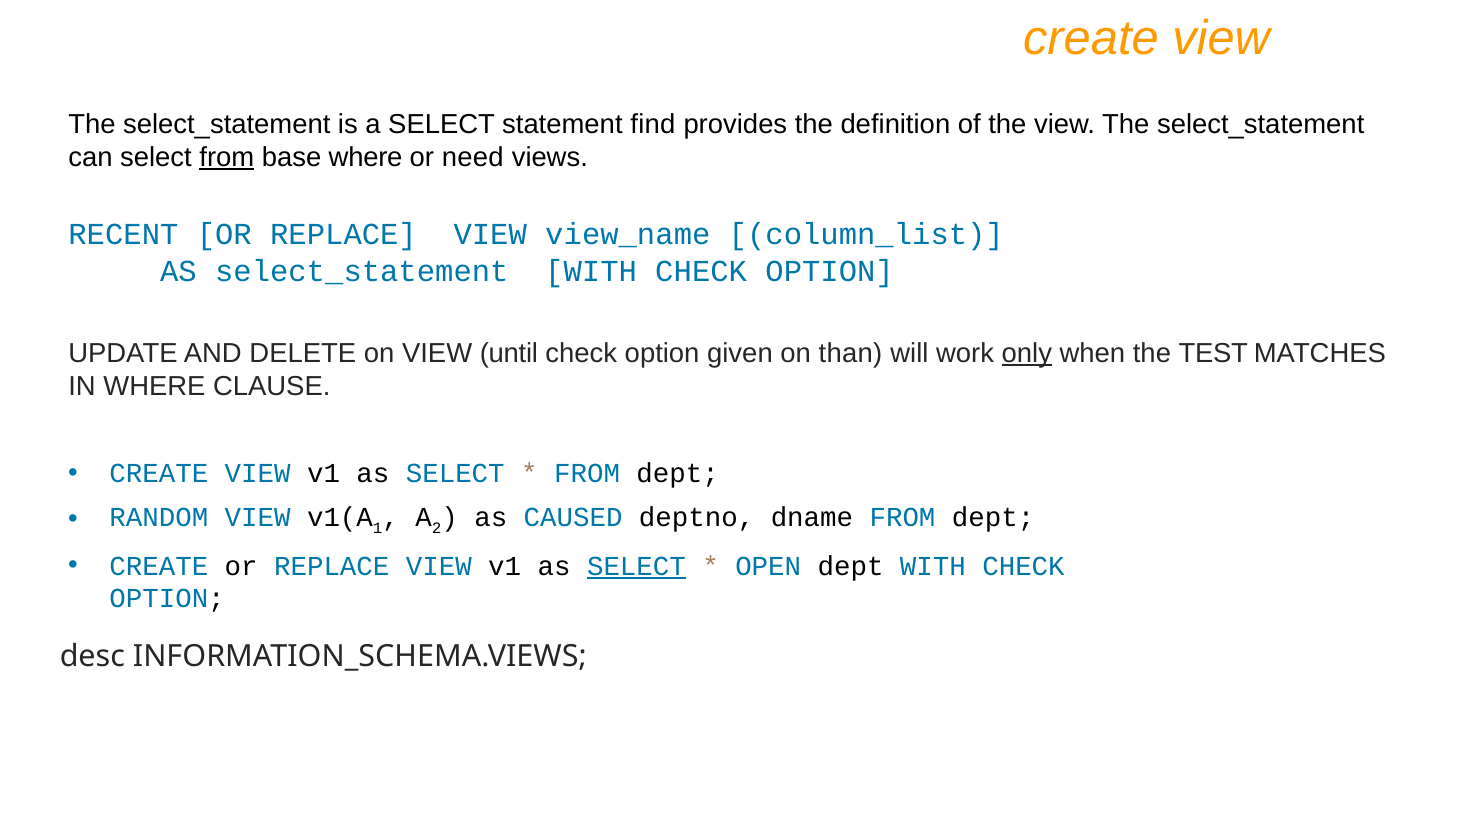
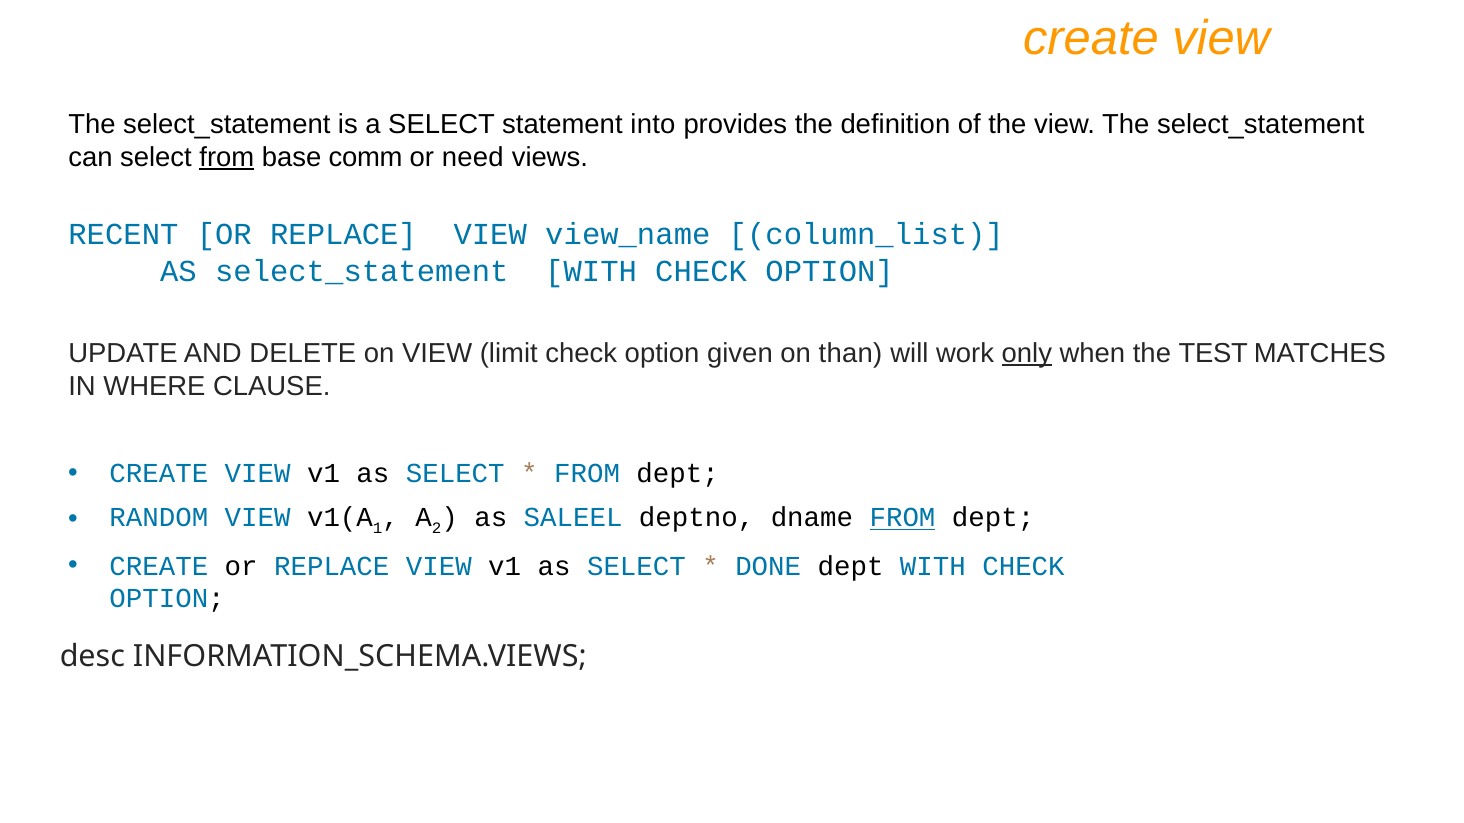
find: find -> into (653, 124)
base where: where -> comm (366, 157)
until: until -> limit (509, 354)
CAUSED: CAUSED -> SALEEL (573, 518)
FROM underline: none -> present (903, 518)
SELECT underline: present -> none (636, 566)
OPEN: OPEN -> DONE (768, 566)
